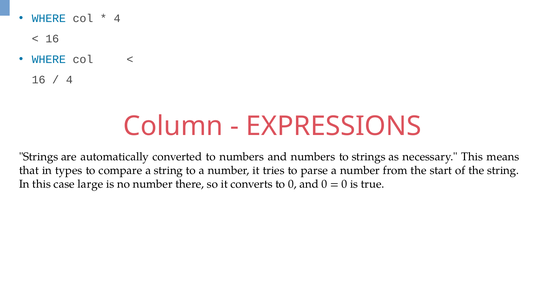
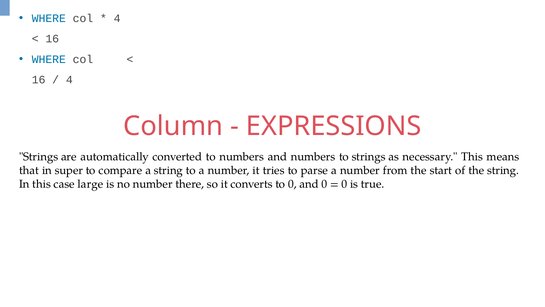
types: types -> super (69, 170)
